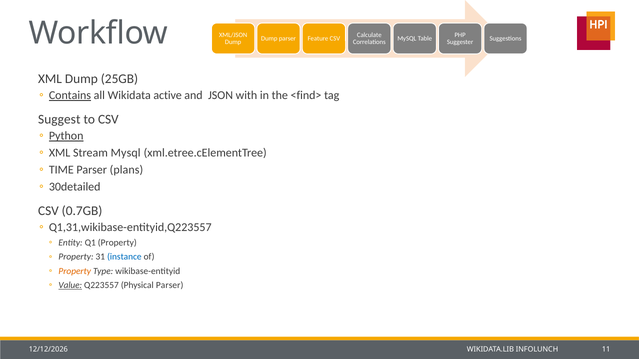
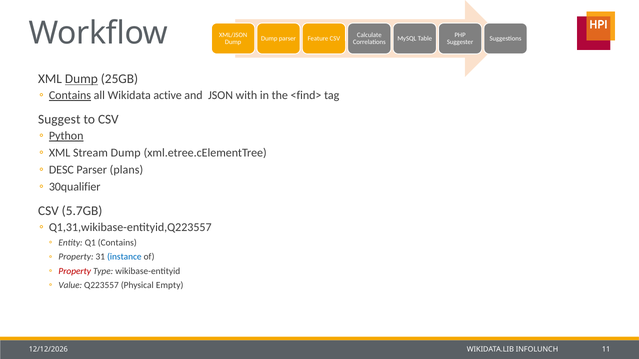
Dump underline: none -> present (81, 79)
Stream Mysql: Mysql -> Dump (126, 153)
TIME: TIME -> DESC (61, 170)
30detailed: 30detailed -> 30qualifier (75, 187)
0.7GB: 0.7GB -> 5.7GB (82, 211)
Q1 Property: Property -> Contains (117, 243)
Property colour: orange -> red (75, 271)
Value underline: present -> none (70, 285)
Physical Parser: Parser -> Empty (170, 285)
